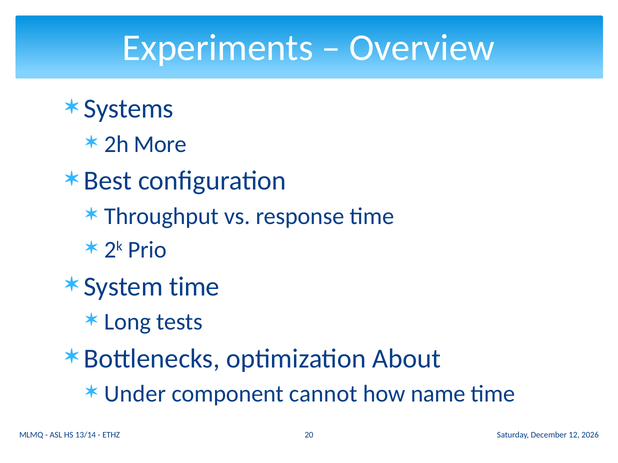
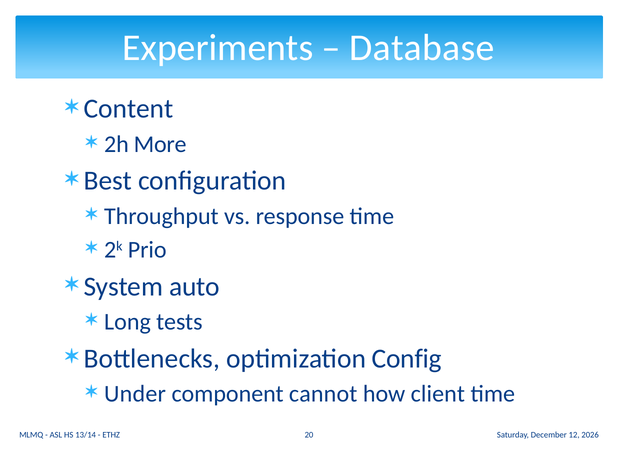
Overview: Overview -> Database (422, 48)
Systems: Systems -> Content (128, 109)
System time: time -> auto (194, 287)
About: About -> Config (407, 359)
name: name -> client (438, 394)
